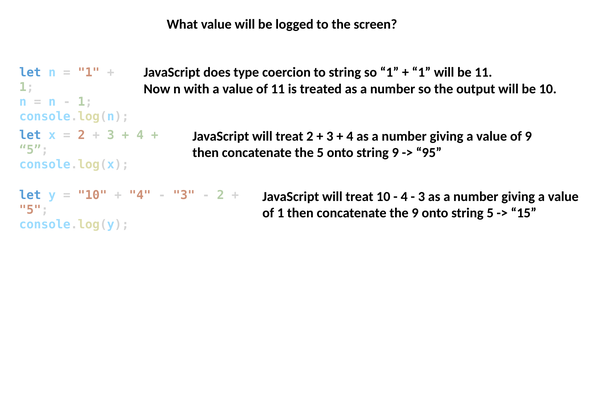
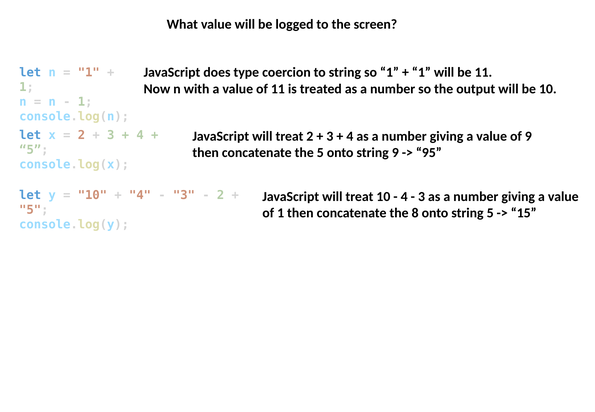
the 9: 9 -> 8 (415, 213)
